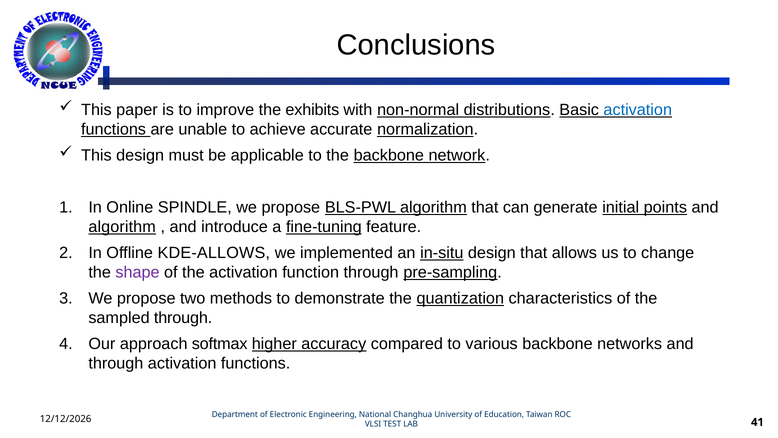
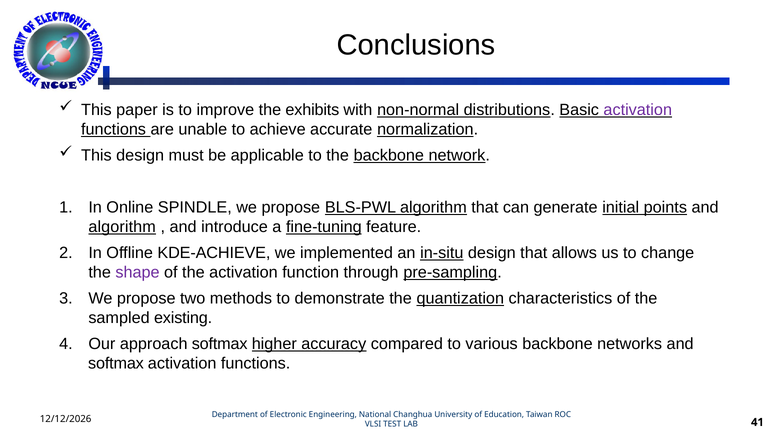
activation colour: blue -> purple (638, 110)
KDE-ALLOWS: KDE-ALLOWS -> KDE-ACHIEVE (214, 253)
sampled through: through -> existing (183, 317)
through: through -> softmax (116, 363)
